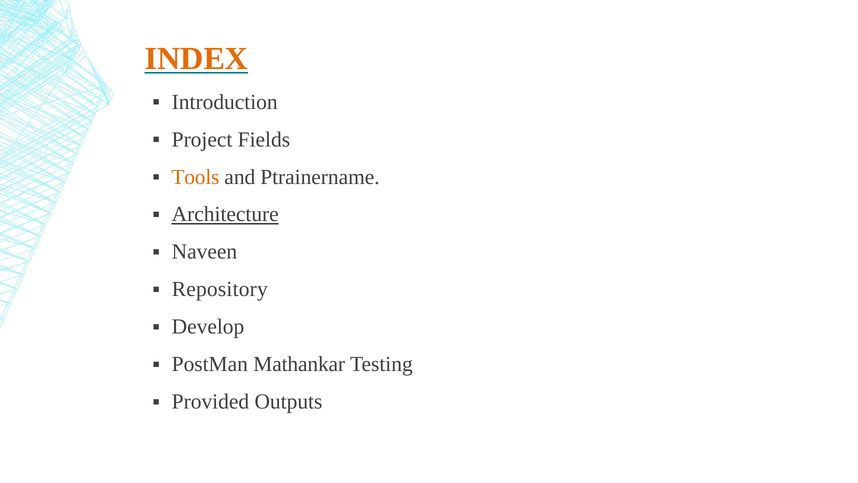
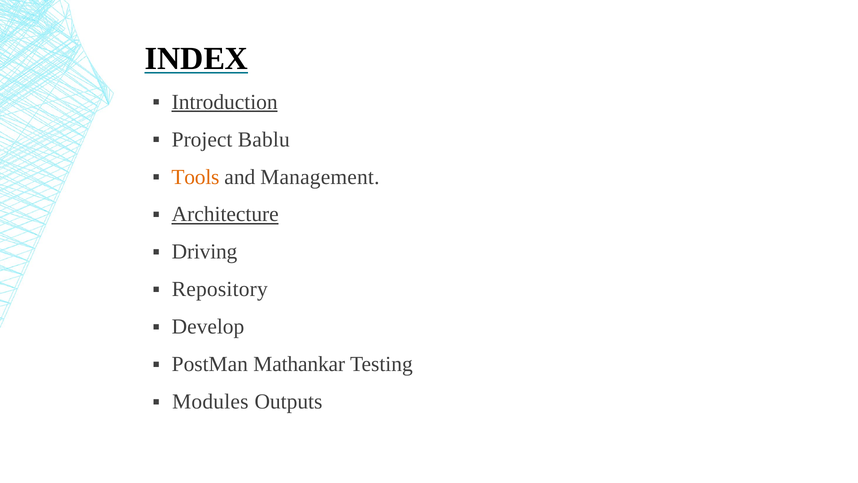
INDEX colour: orange -> black (196, 58)
Introduction underline: none -> present (225, 102)
Fields: Fields -> Bablu (264, 139)
Ptrainername: Ptrainername -> Management (320, 177)
Naveen: Naveen -> Driving (205, 252)
Provided: Provided -> Modules (210, 401)
